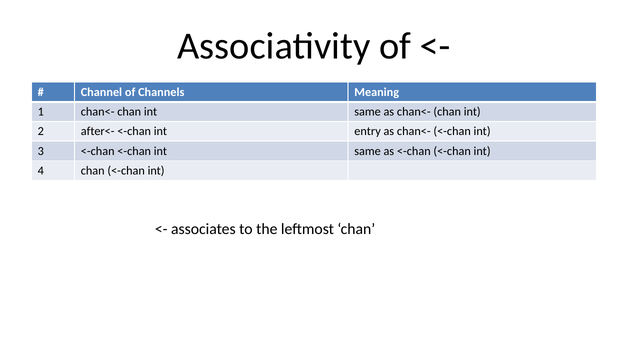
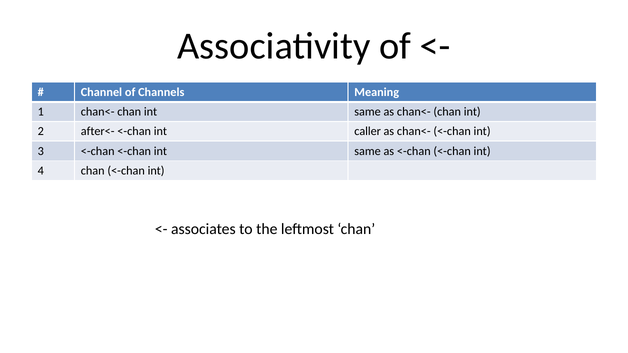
entry: entry -> caller (368, 132)
